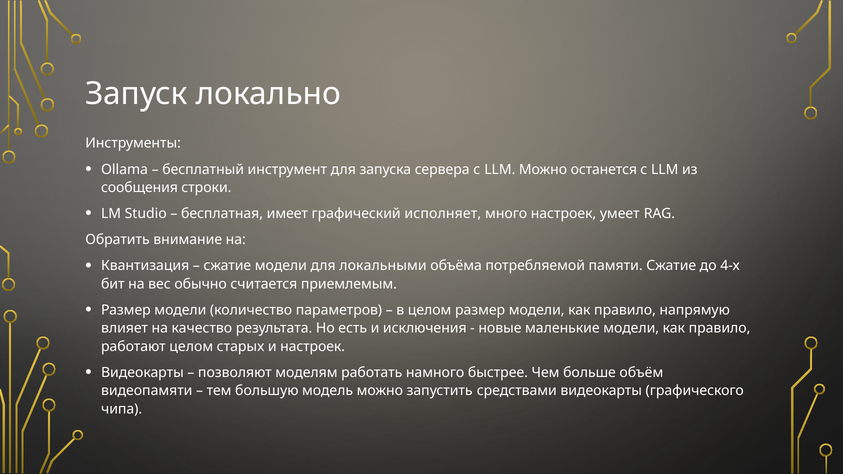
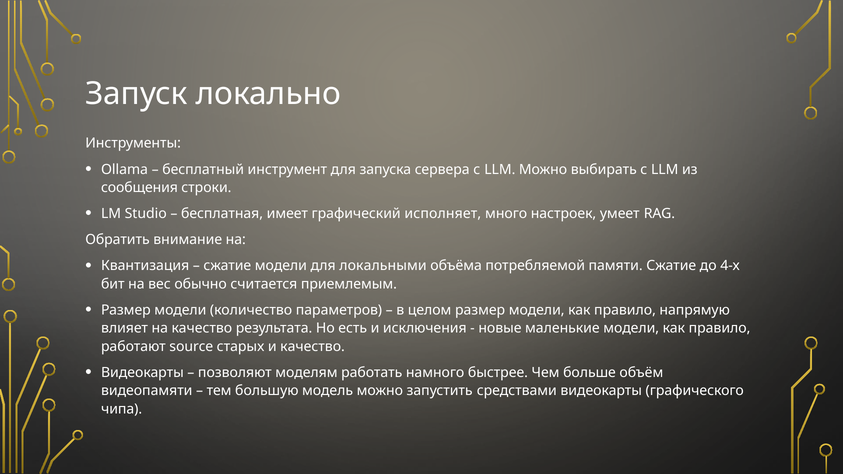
останется: останется -> выбирать (604, 169)
работают целом: целом -> source (191, 347)
и настроек: настроек -> качество (313, 347)
